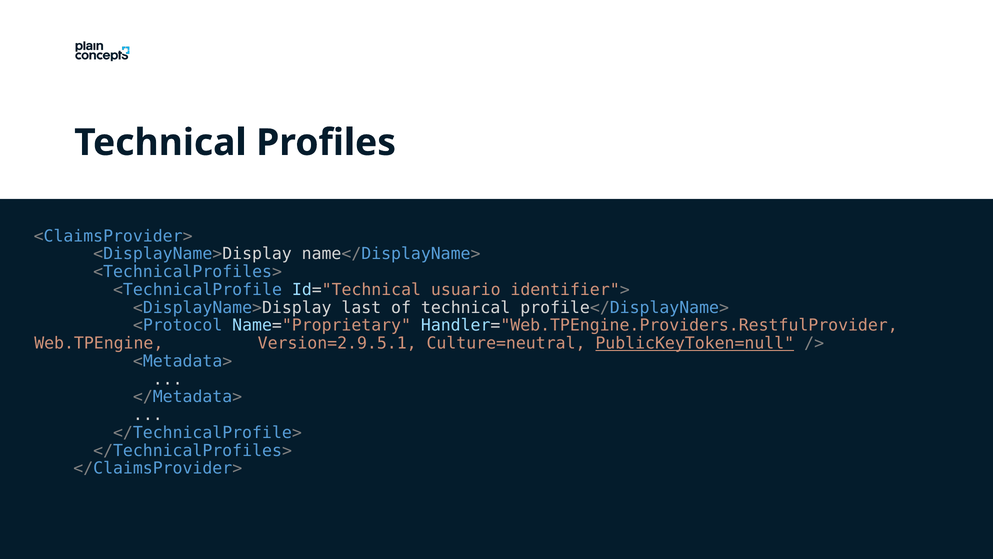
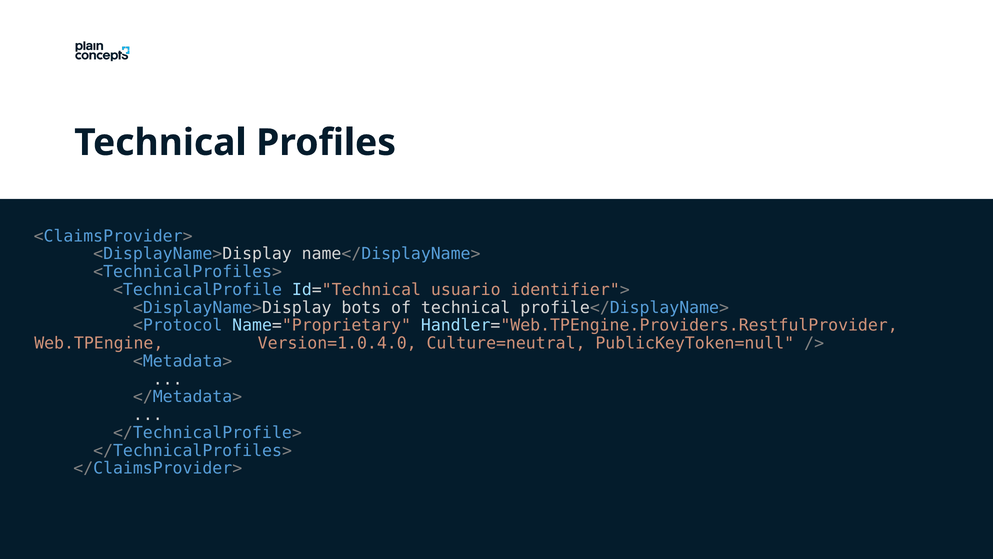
last: last -> bots (361, 307)
Version=2.9.5.1: Version=2.9.5.1 -> Version=1.0.4.0 (337, 343)
PublicKeyToken=null underline: present -> none (695, 343)
